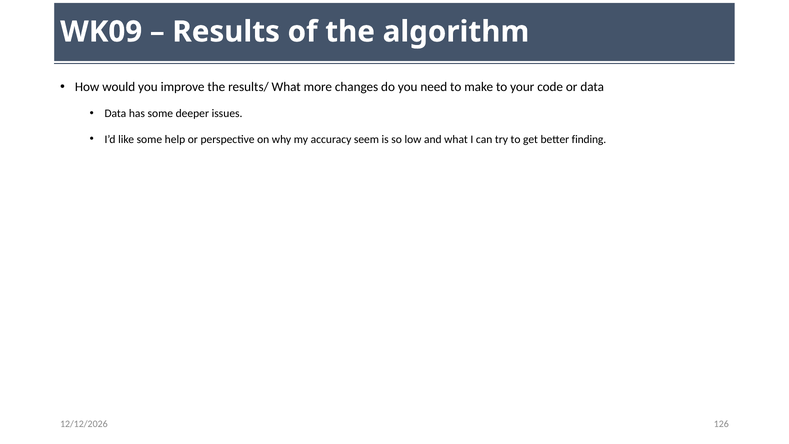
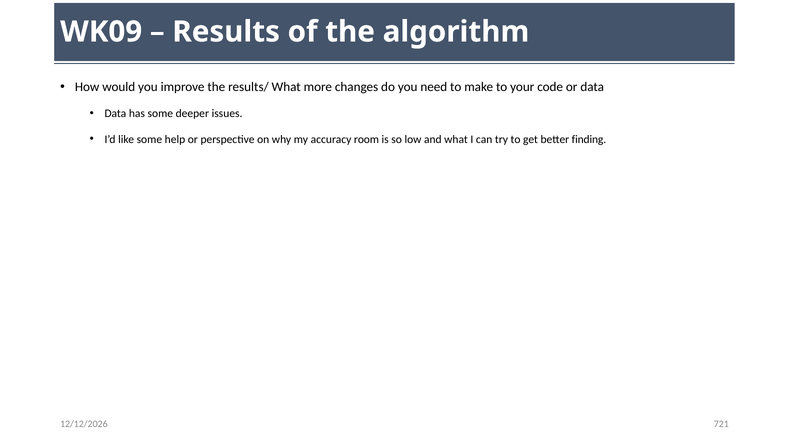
seem: seem -> room (366, 139)
126: 126 -> 721 (721, 424)
